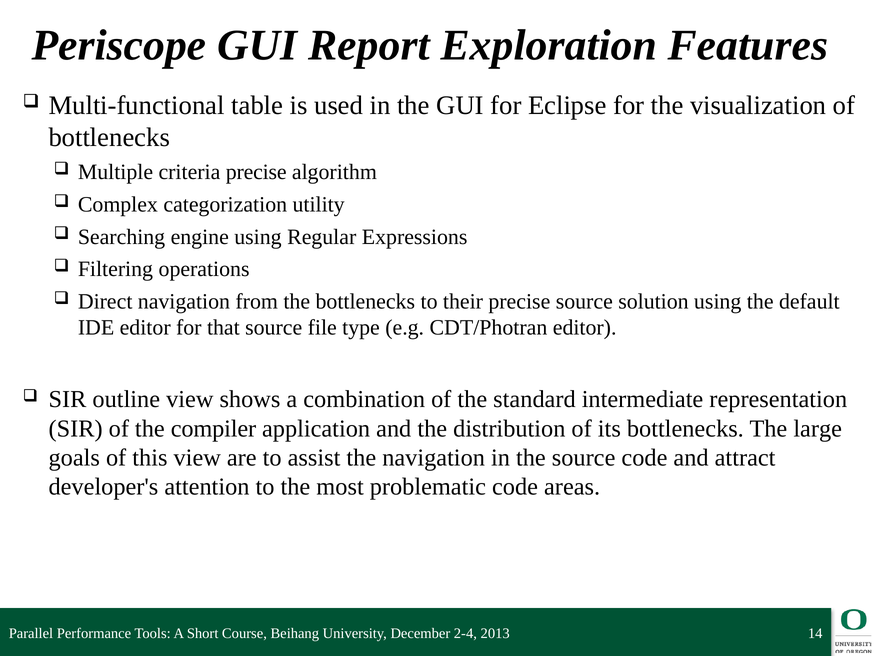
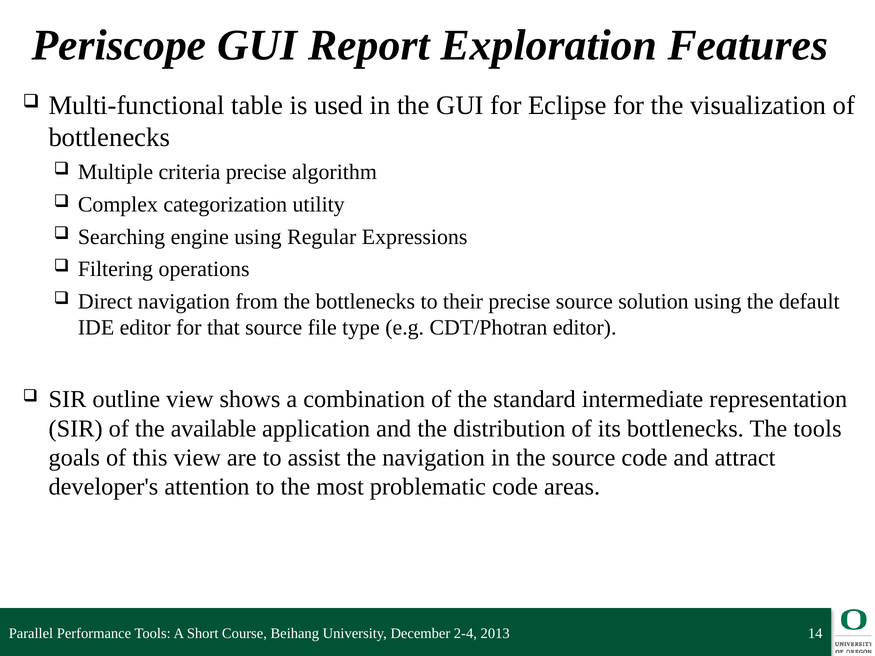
compiler: compiler -> available (214, 429)
The large: large -> tools (818, 429)
